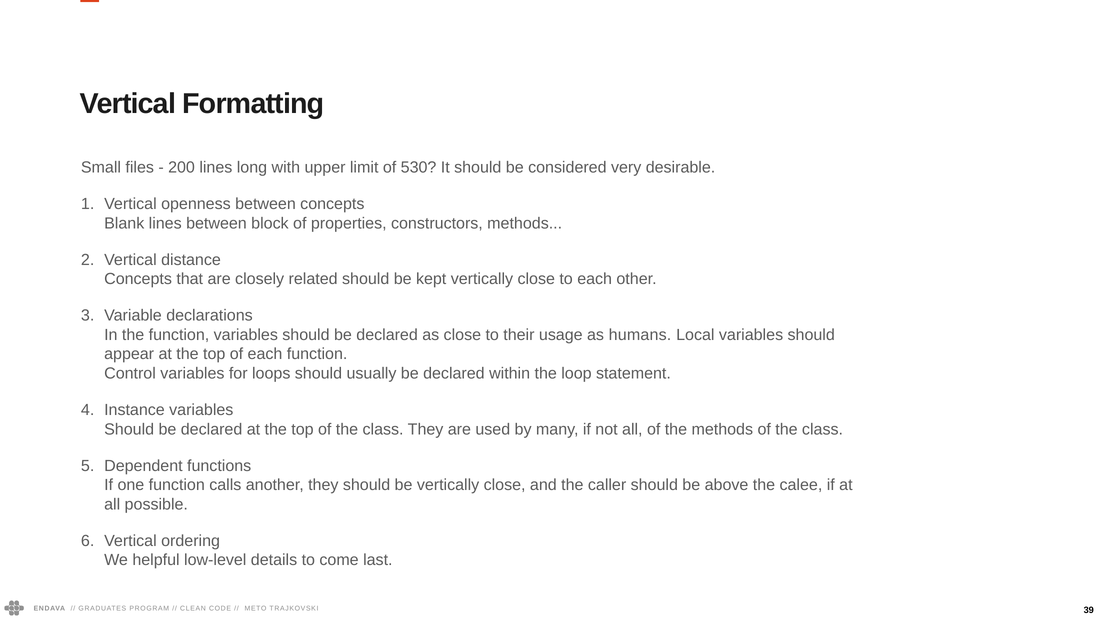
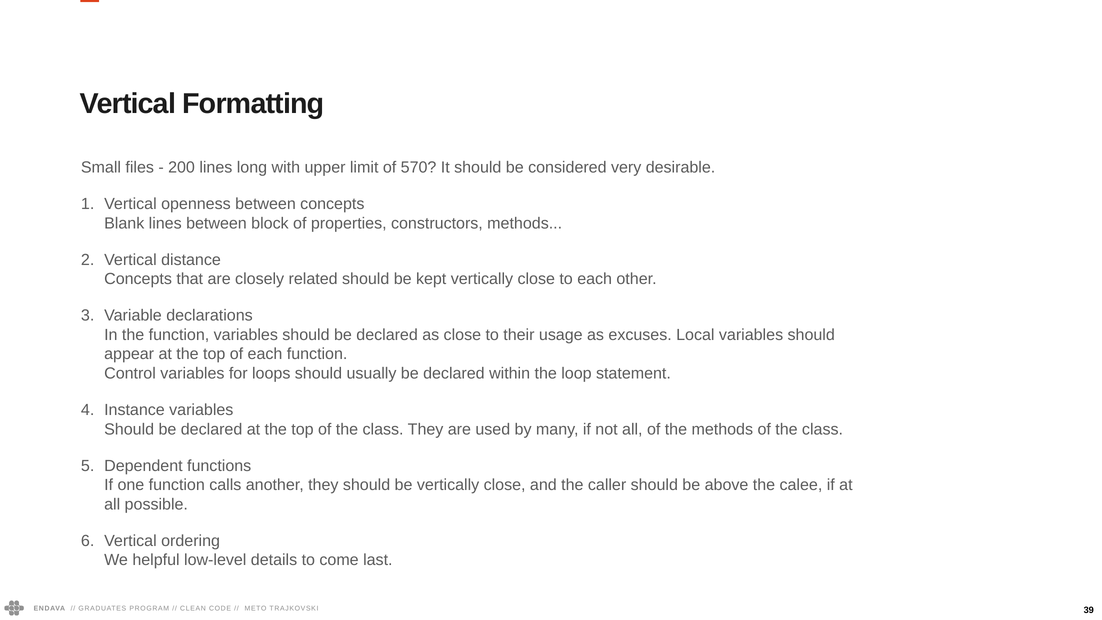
530: 530 -> 570 (419, 167)
humans: humans -> excuses (640, 335)
